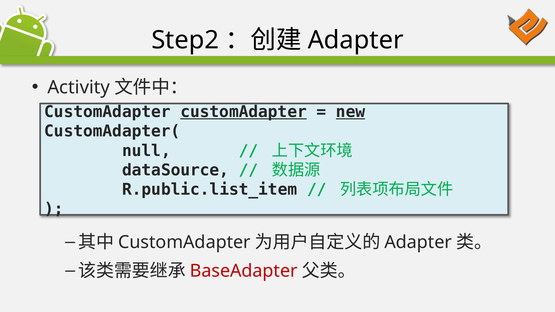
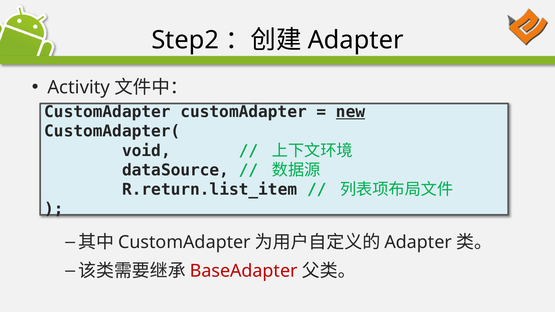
customAdapter underline: present -> none (244, 112)
null: null -> void (146, 151)
R.public.list_item: R.public.list_item -> R.return.list_item (210, 190)
